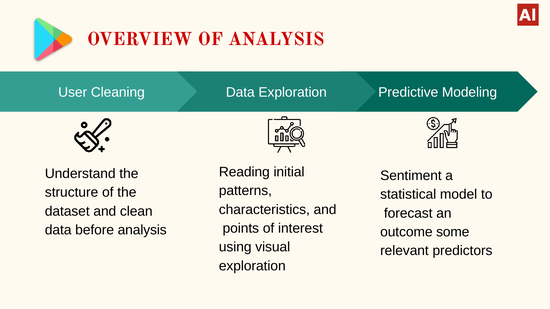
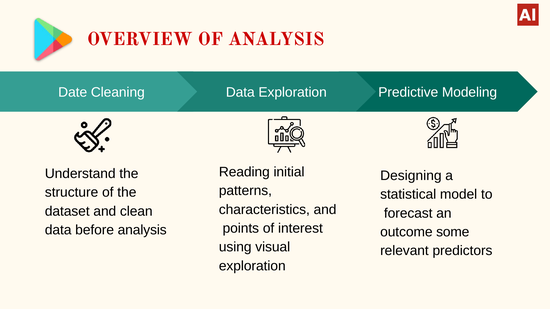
User: User -> Date (73, 92)
Sentiment: Sentiment -> Designing (411, 176)
